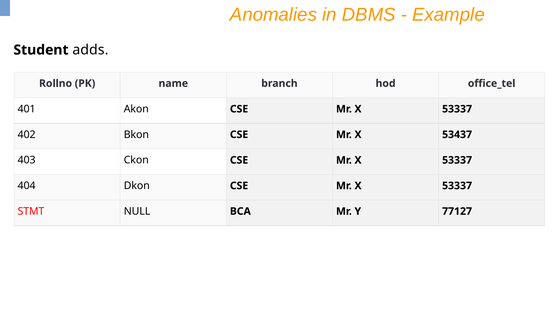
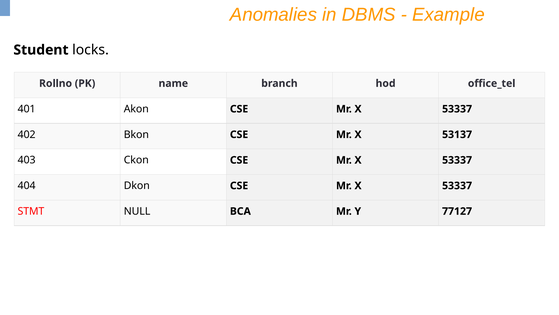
adds: adds -> locks (91, 50)
53437: 53437 -> 53137 (457, 134)
